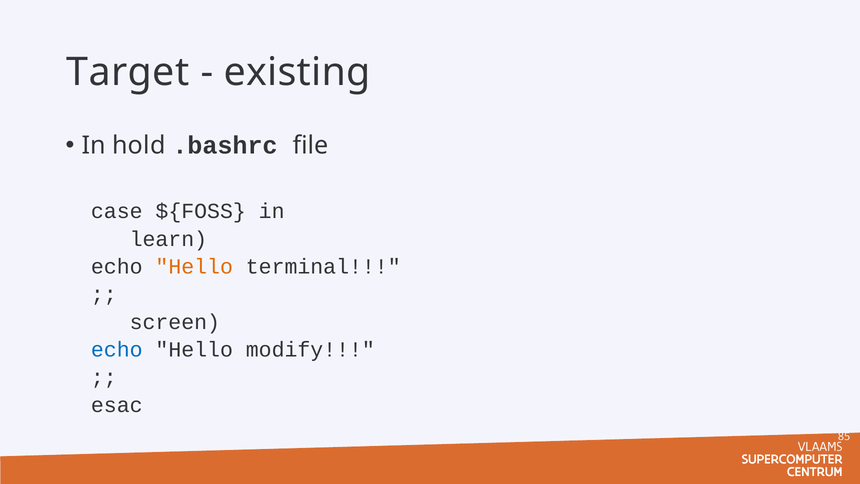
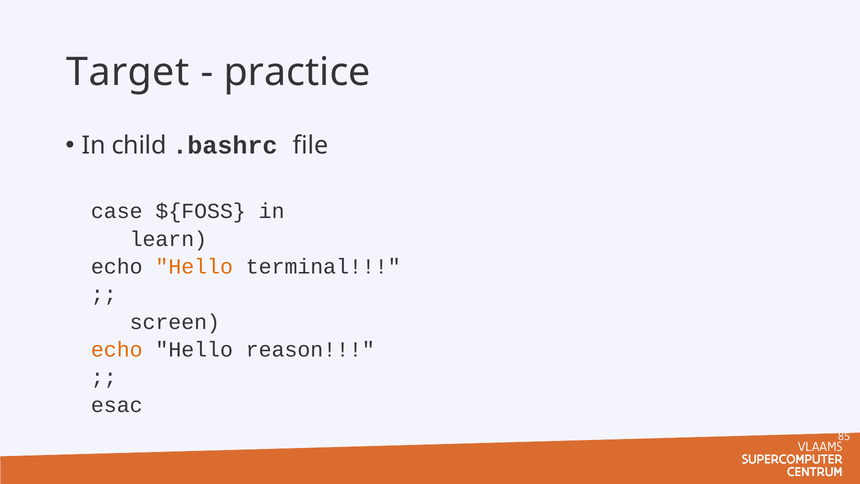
existing: existing -> practice (297, 72)
hold: hold -> child (139, 145)
echo colour: blue -> orange (117, 350)
modify: modify -> reason (310, 350)
